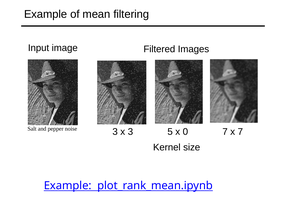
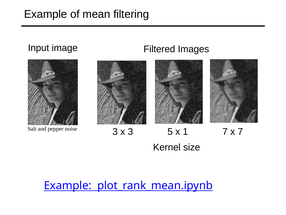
0: 0 -> 1 (185, 131)
